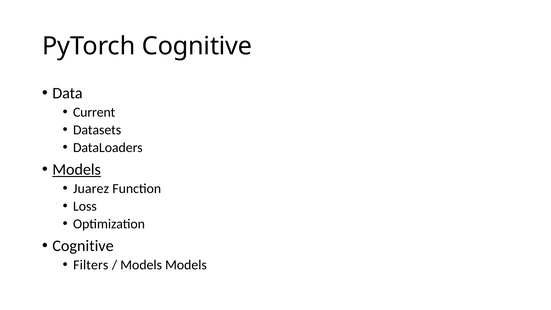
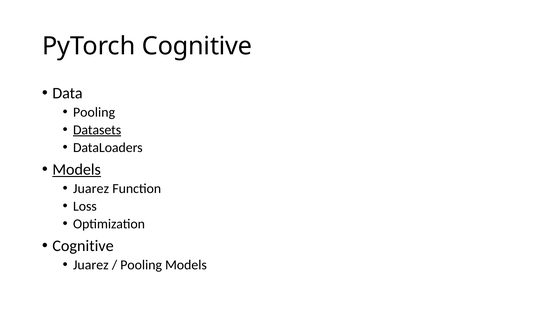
Current: Current -> Pooling (94, 112)
Datasets underline: none -> present (97, 130)
Filters: Filters -> Juarez (91, 265)
Models: Models -> Pooling (141, 265)
